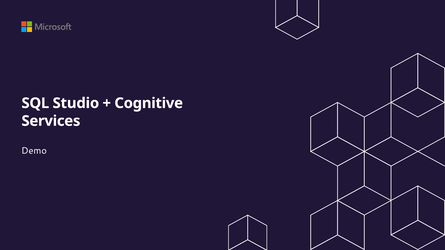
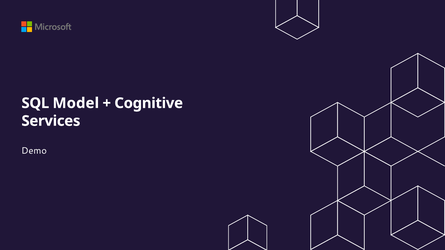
Studio: Studio -> Model (76, 103)
